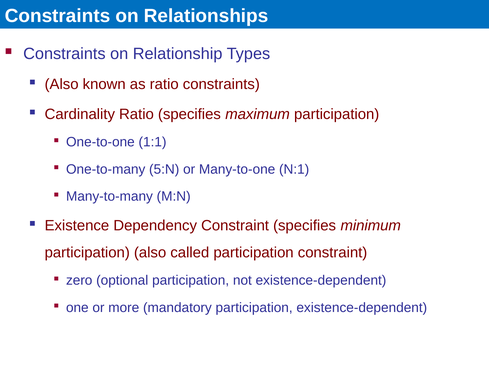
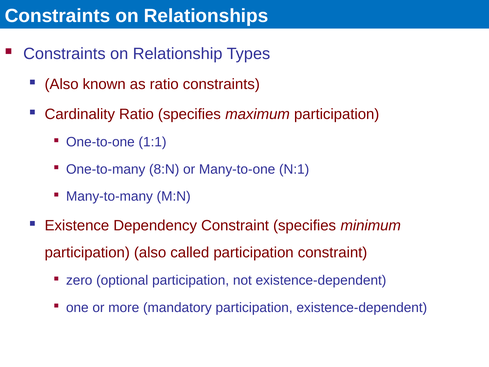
5:N: 5:N -> 8:N (164, 169)
